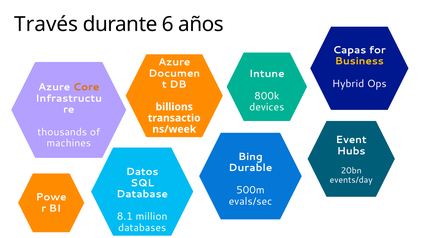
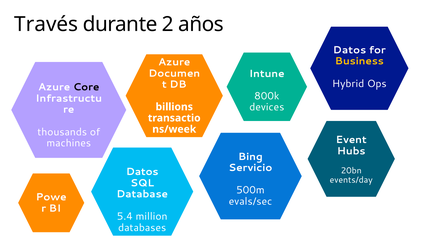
6: 6 -> 2 (168, 24)
Capas: Capas -> Datos (350, 50)
Core colour: orange -> black (86, 87)
Durable: Durable -> Servicio (250, 168)
8.1: 8.1 -> 5.4 (125, 216)
